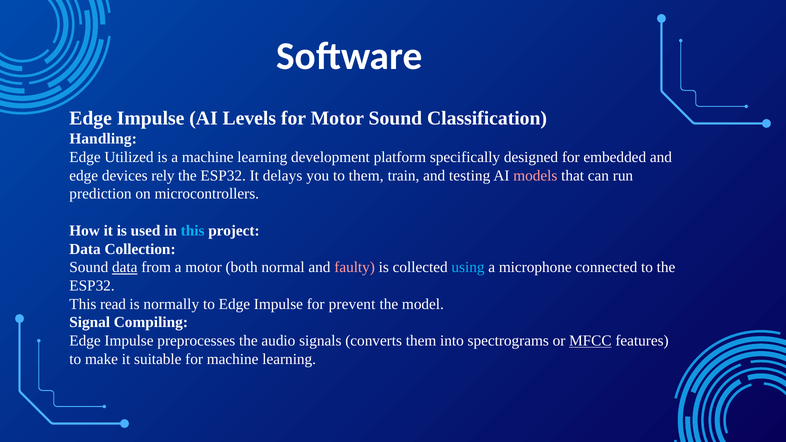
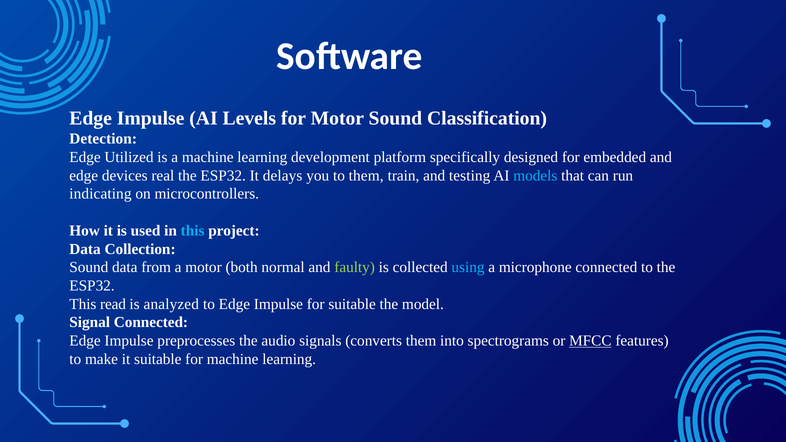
Handling: Handling -> Detection (103, 139)
rely: rely -> real (163, 176)
models colour: pink -> light blue (535, 176)
prediction: prediction -> indicating (100, 194)
data underline: present -> none (125, 267)
faulty colour: pink -> light green (355, 267)
normally: normally -> analyzed (171, 304)
for prevent: prevent -> suitable (352, 304)
Signal Compiling: Compiling -> Connected (151, 322)
